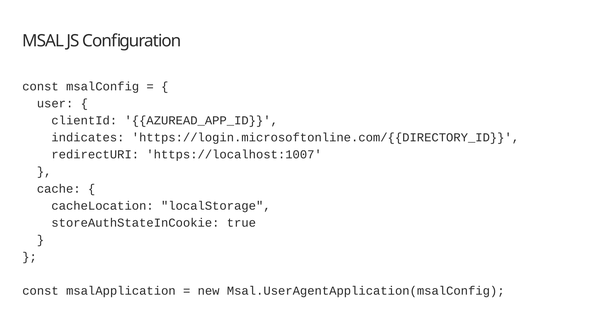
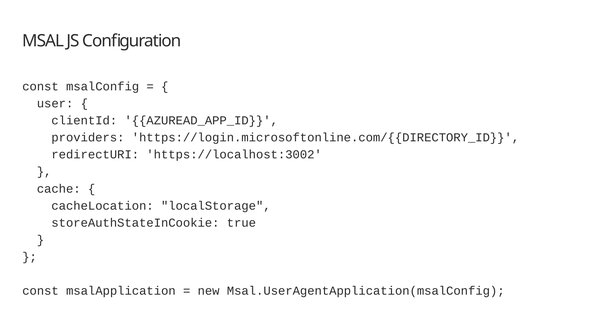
indicates: indicates -> providers (88, 137)
https://localhost:1007: https://localhost:1007 -> https://localhost:3002 (234, 154)
